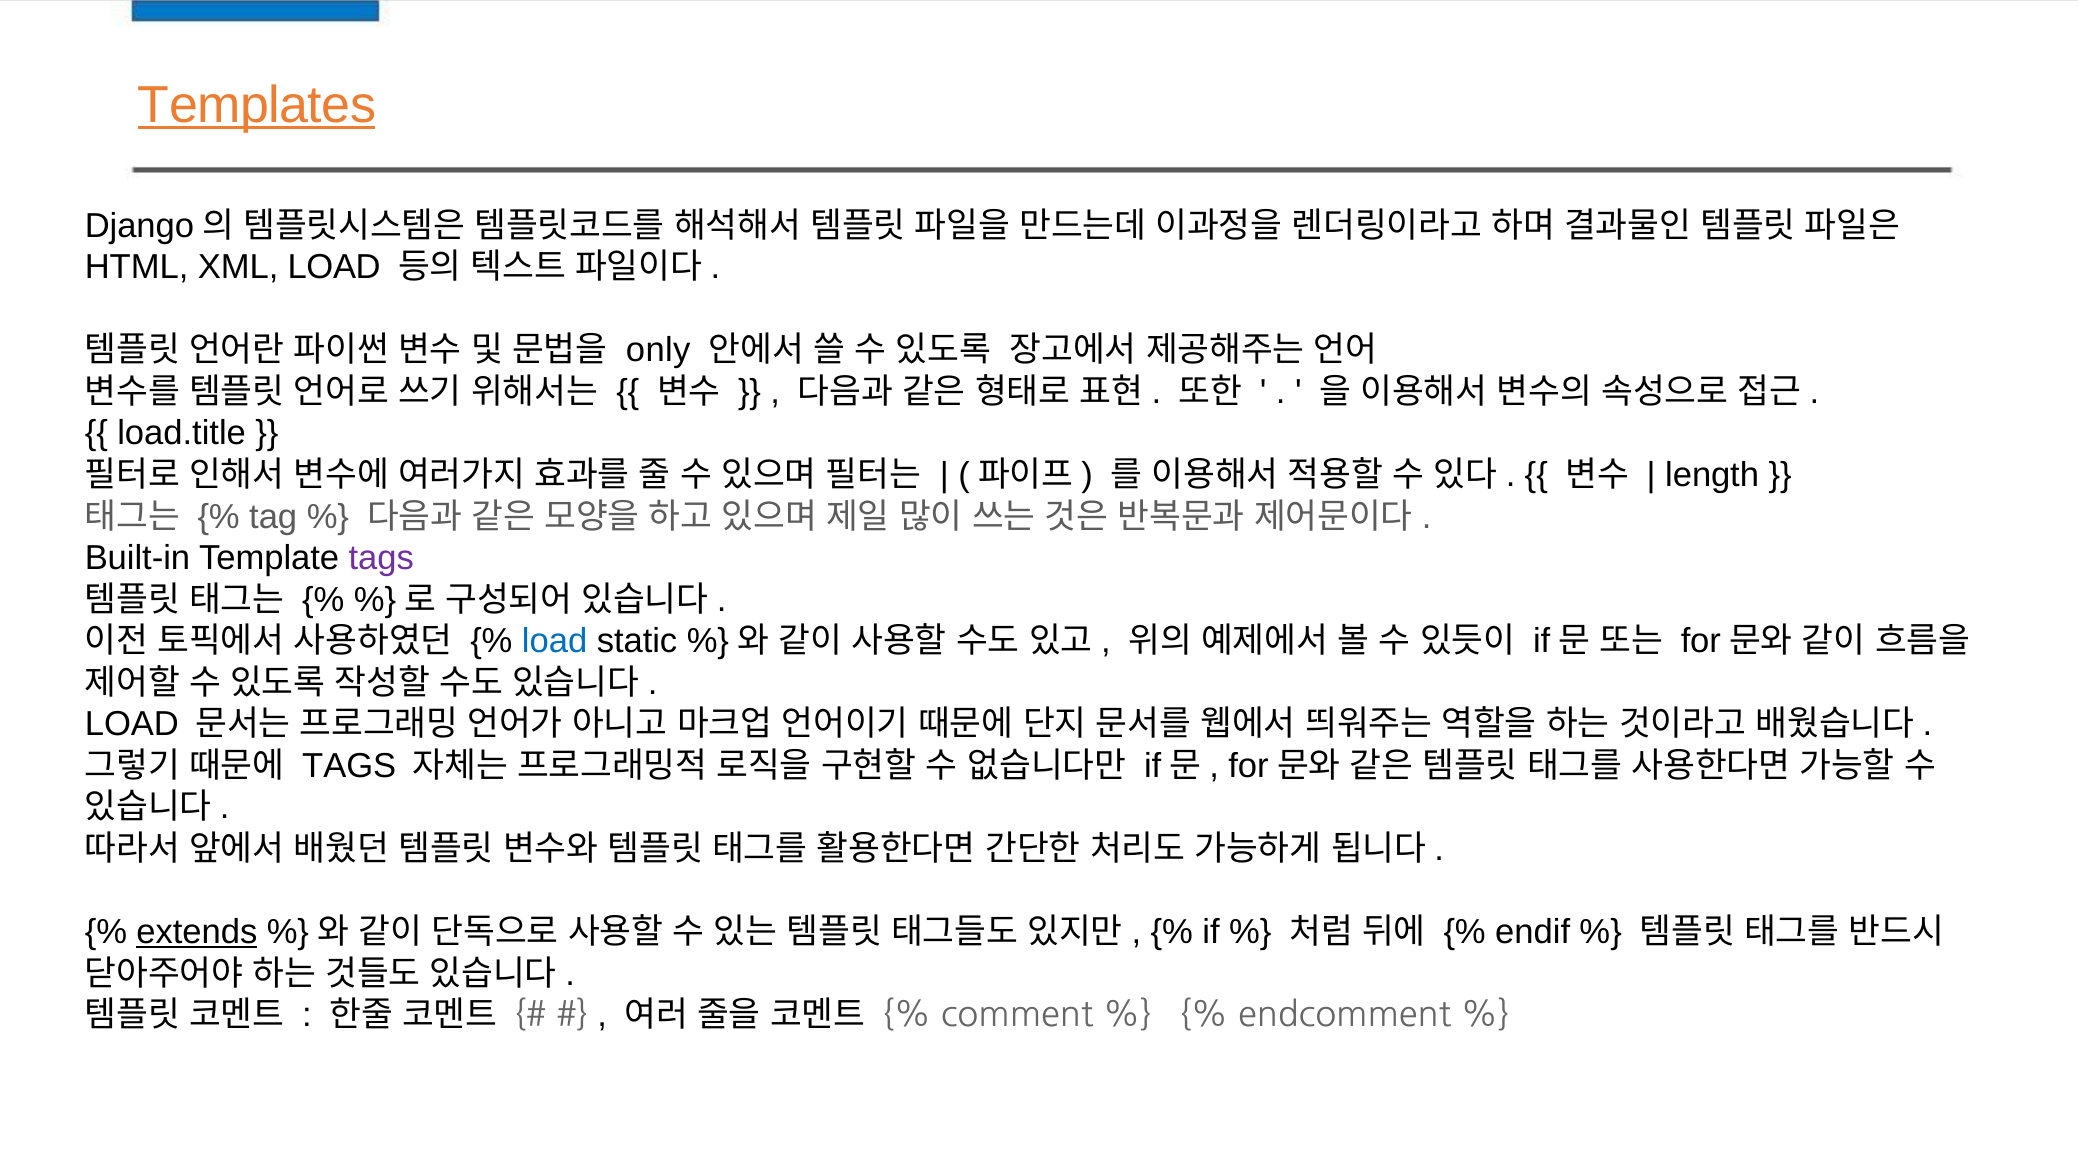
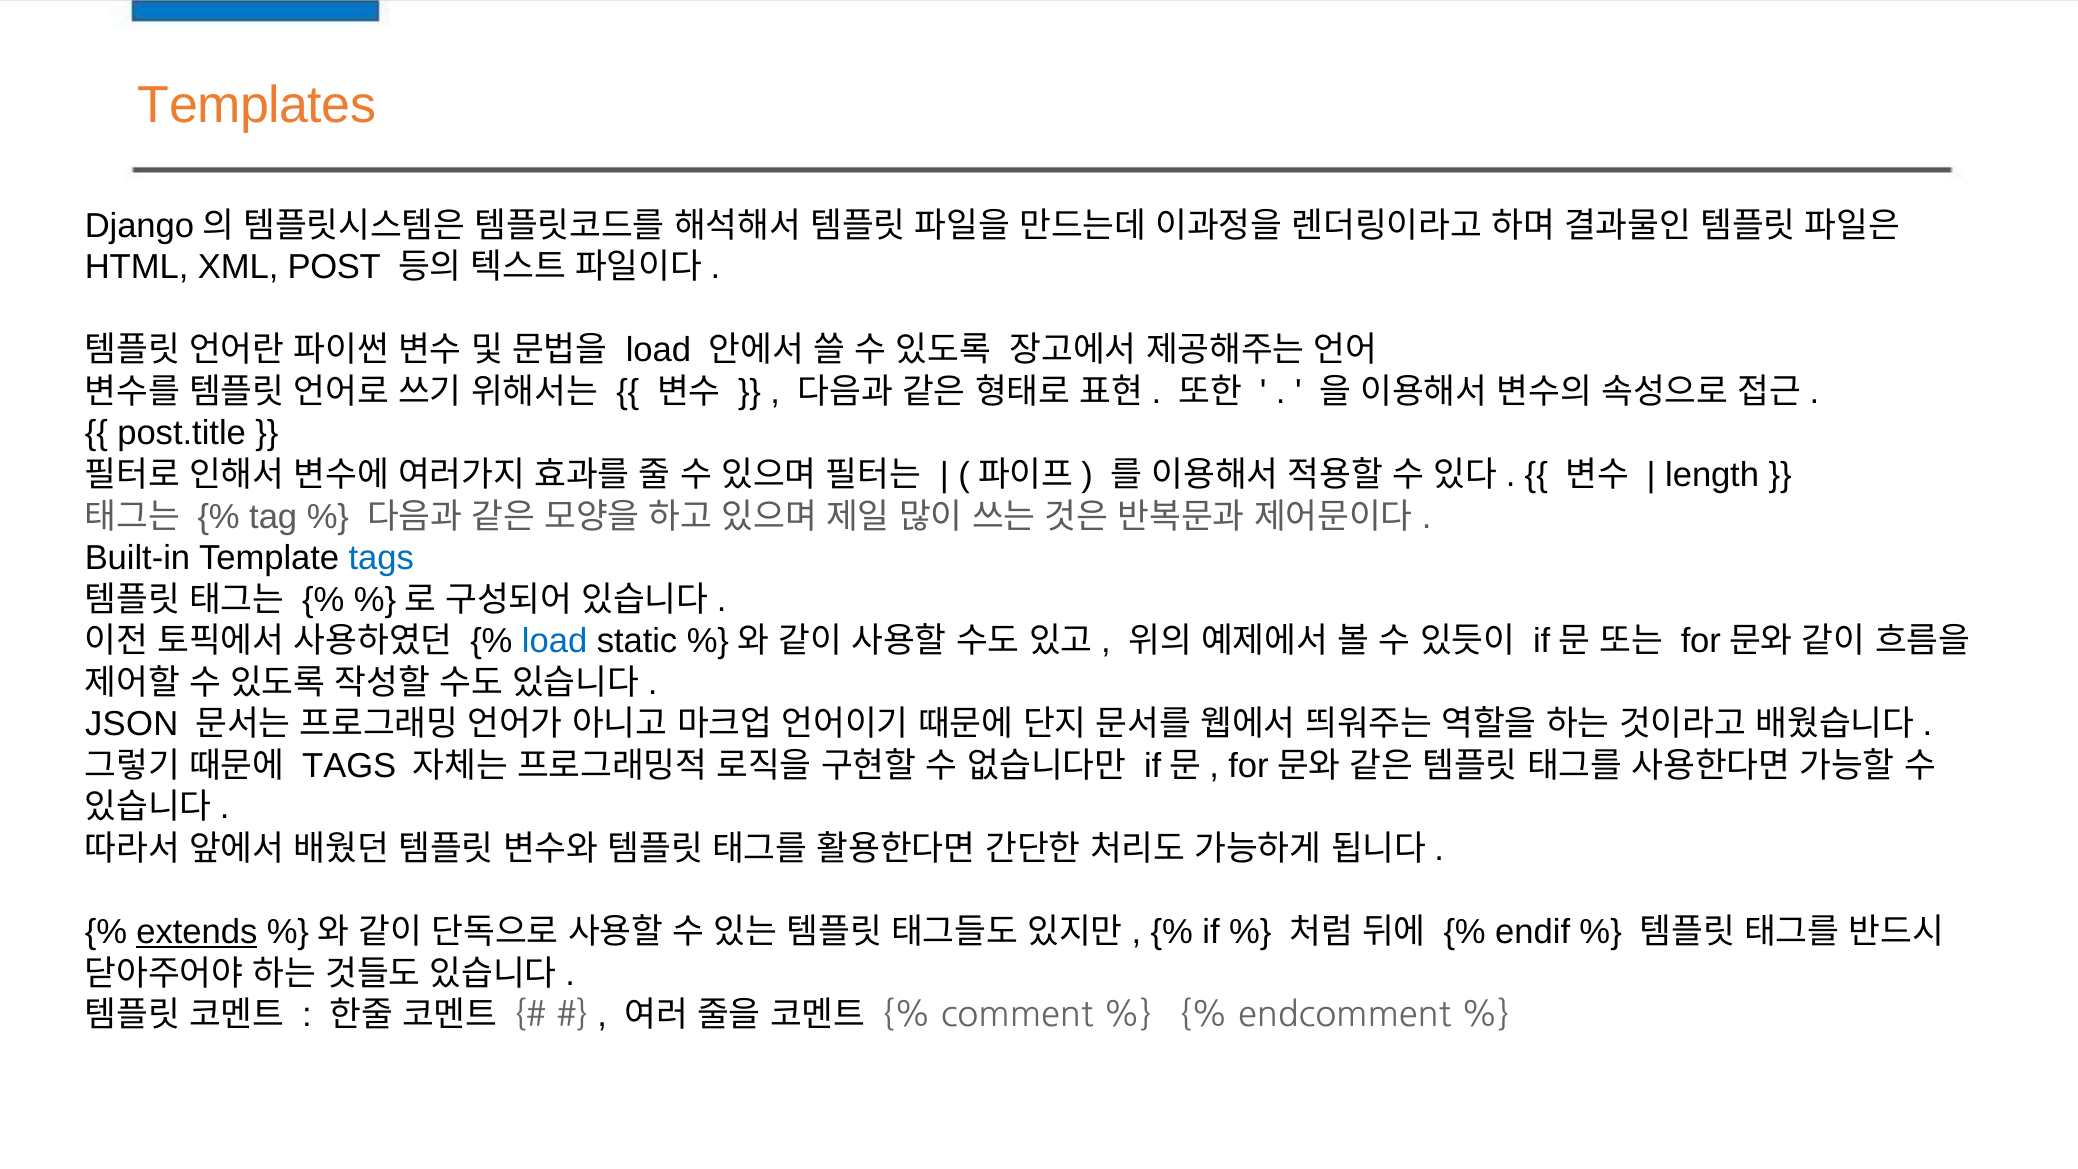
Templates underline: present -> none (257, 105)
XML LOAD: LOAD -> POST (334, 267)
only: only -> load (658, 350)
load.title: load.title -> post.title (182, 433)
tags colour: purple -> blue (381, 558)
LOAD: LOAD -> JSON (132, 724)
